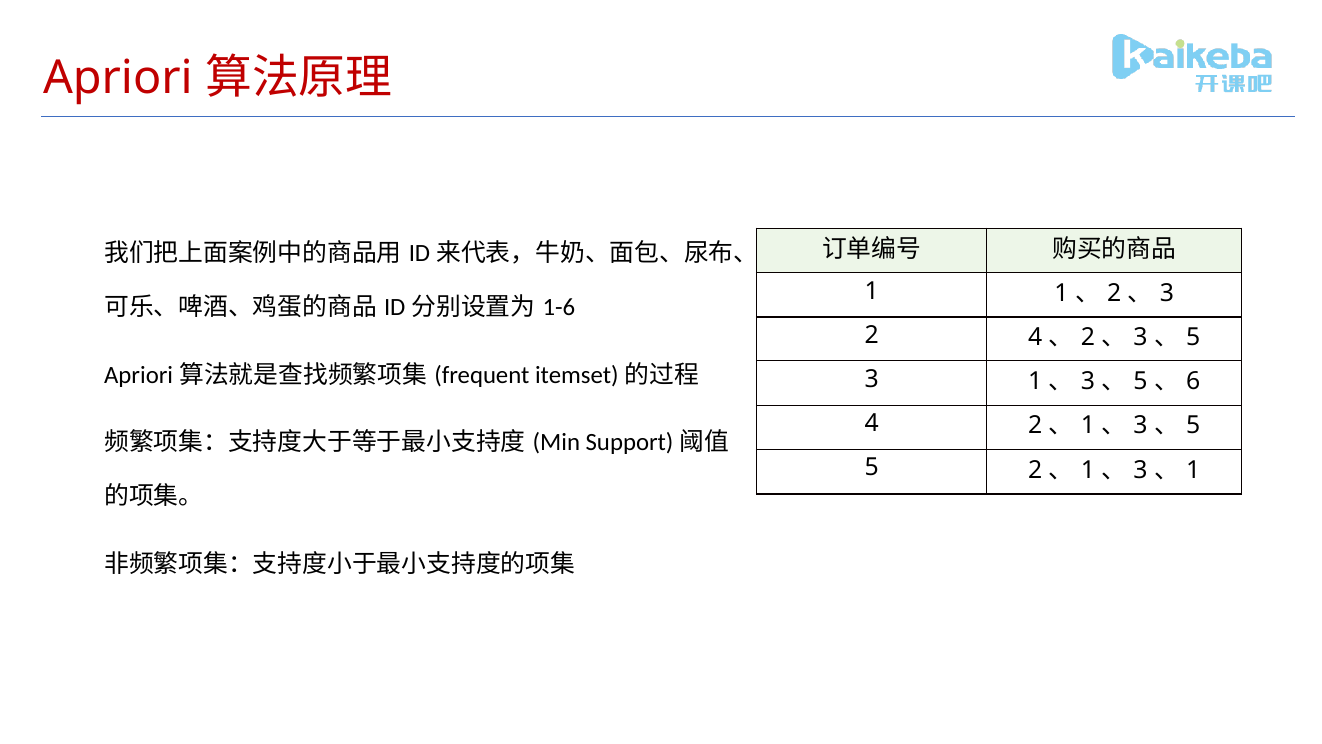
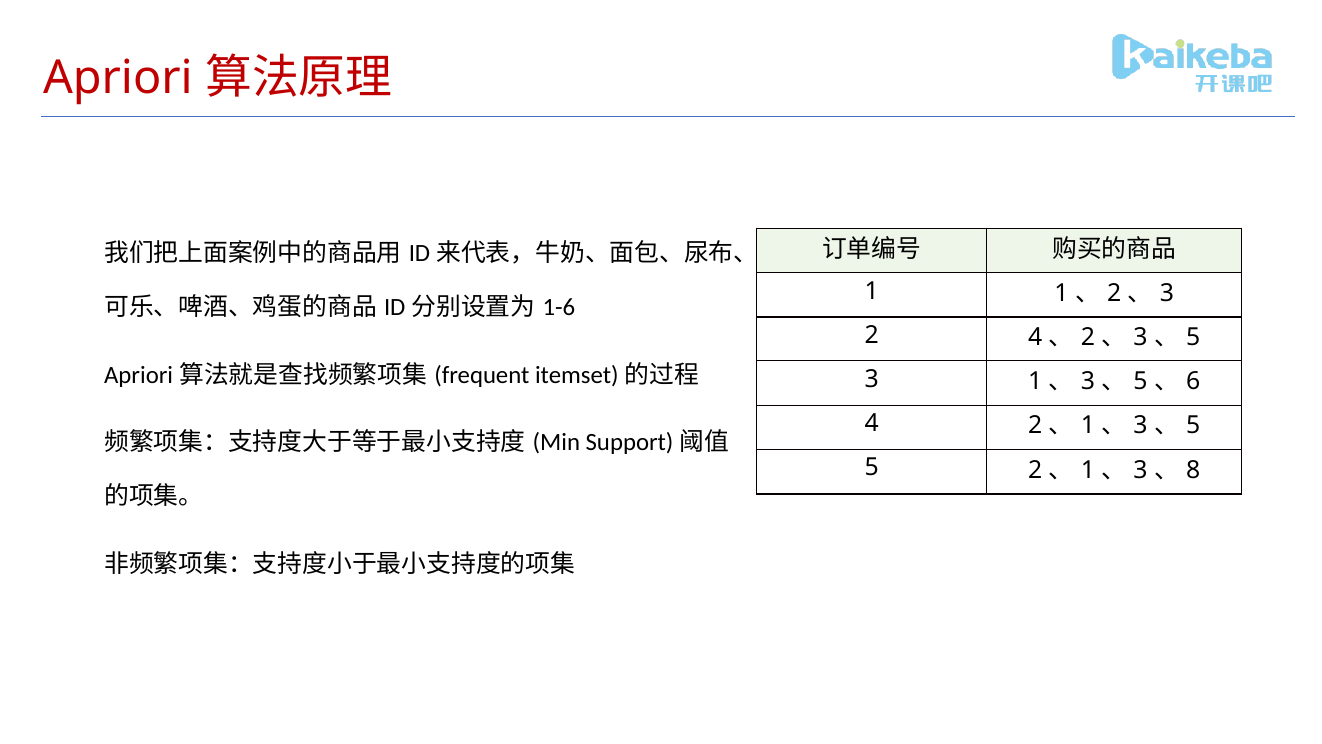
1: 1 -> 8 (1193, 470)
